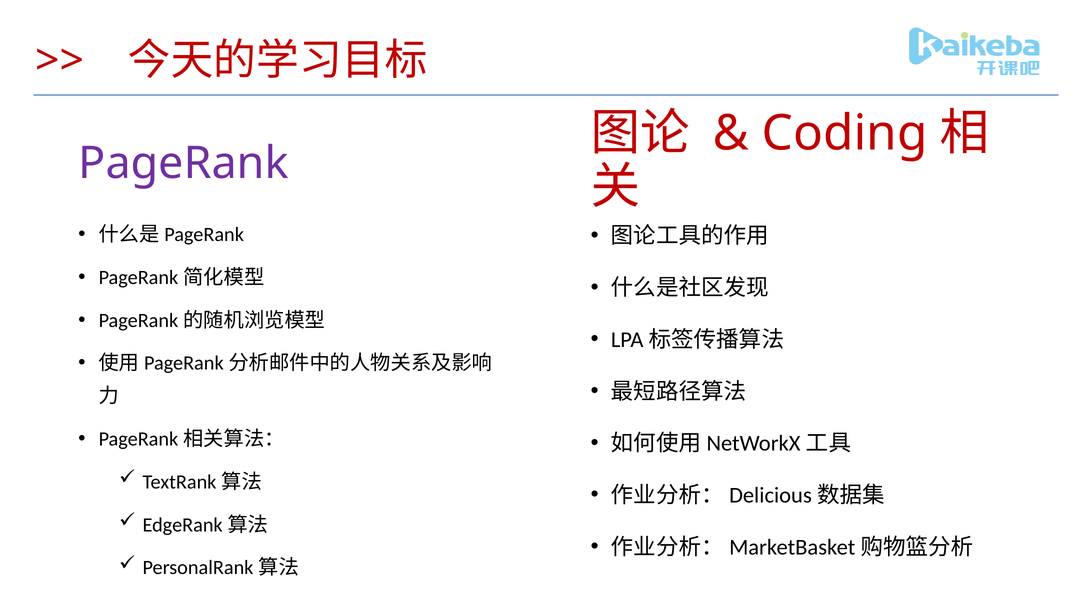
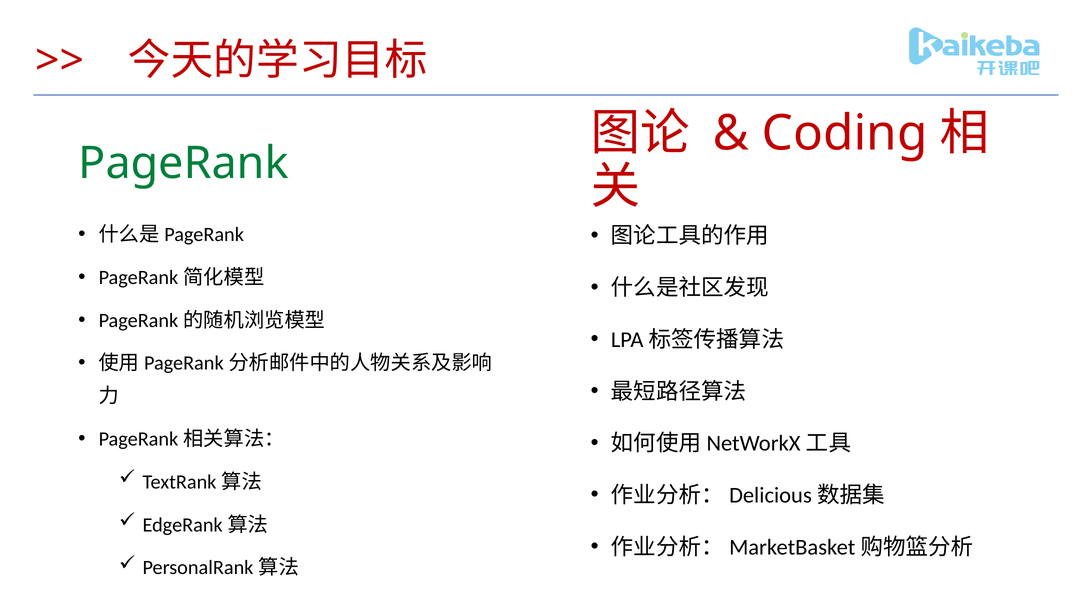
PageRank colour: purple -> green (184, 164)
